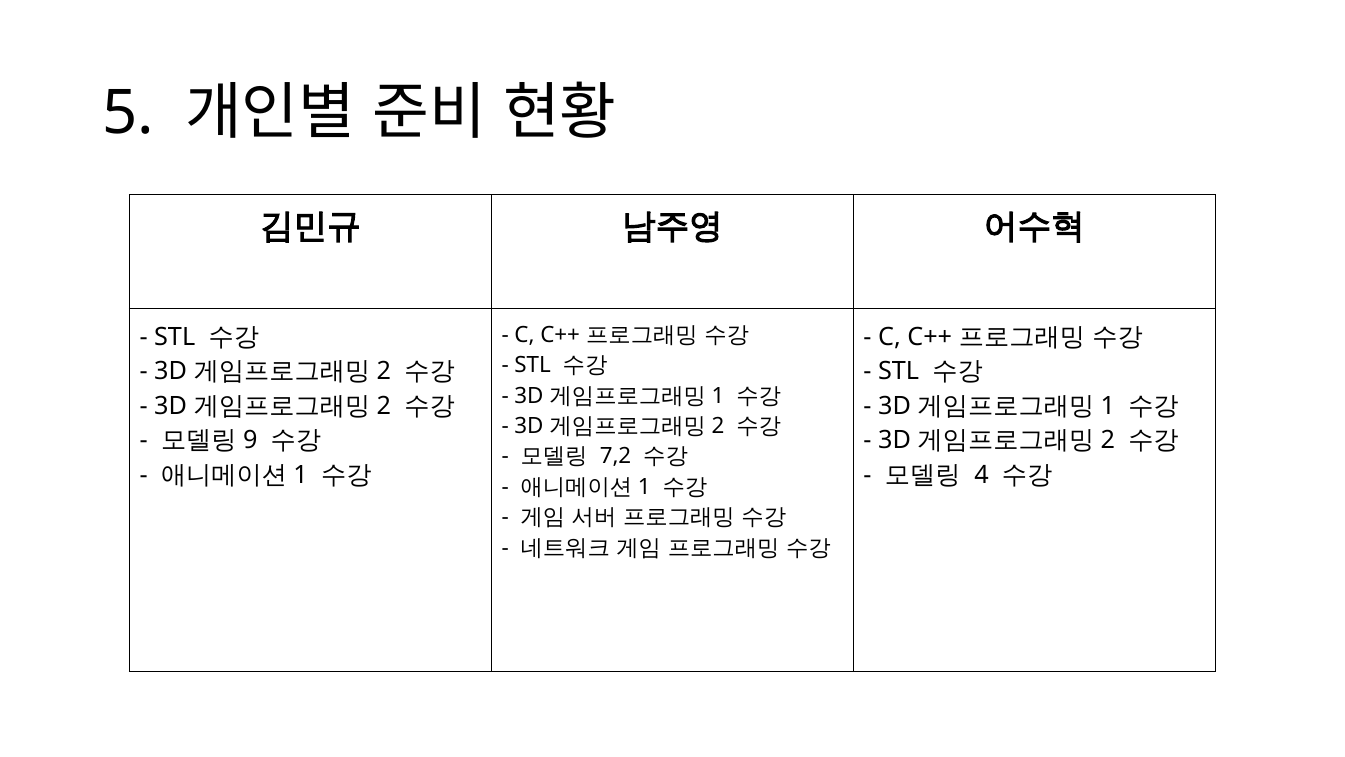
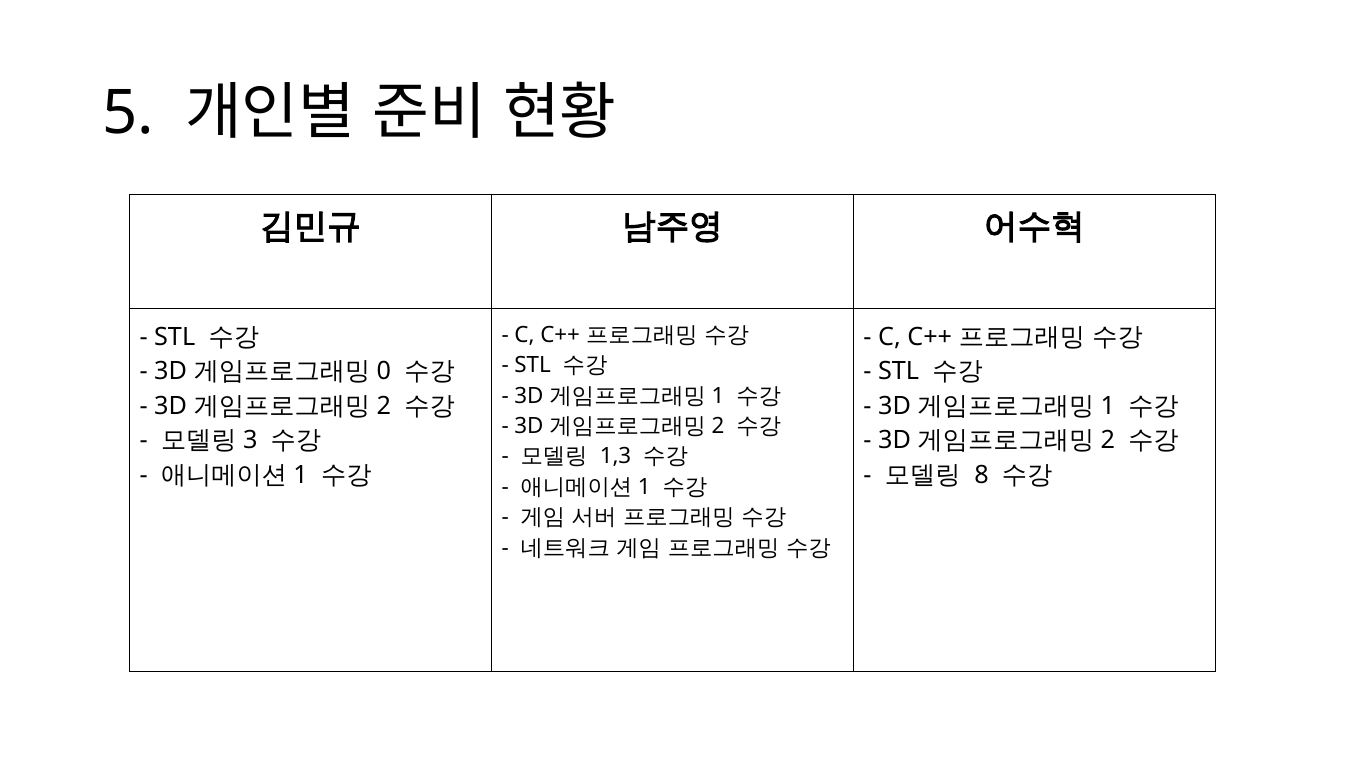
2: 2 -> 0 (384, 371)
9: 9 -> 3 (250, 440)
7,2: 7,2 -> 1,3 (616, 456)
4: 4 -> 8 (982, 475)
